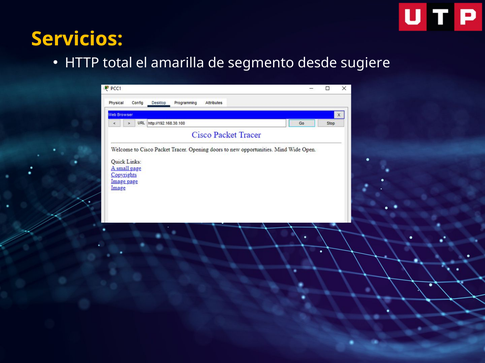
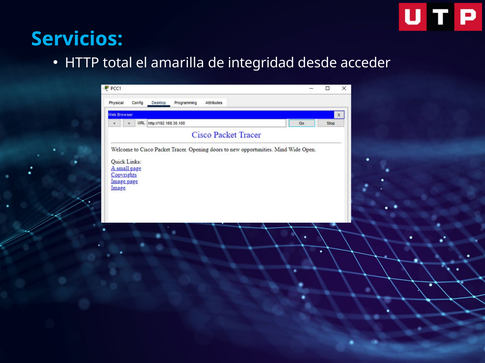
Servicios colour: yellow -> light blue (77, 39)
segmento: segmento -> integridad (261, 63)
sugiere: sugiere -> acceder (366, 63)
